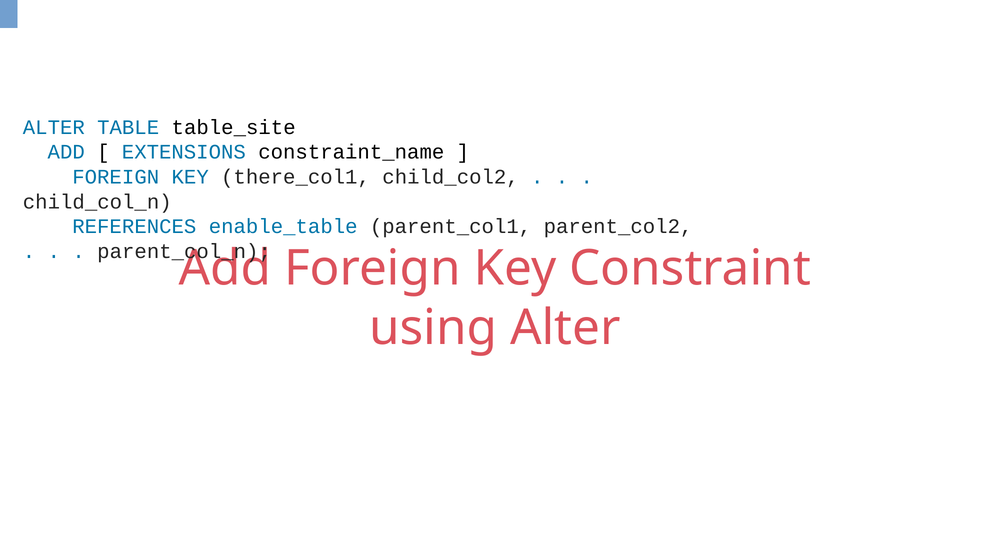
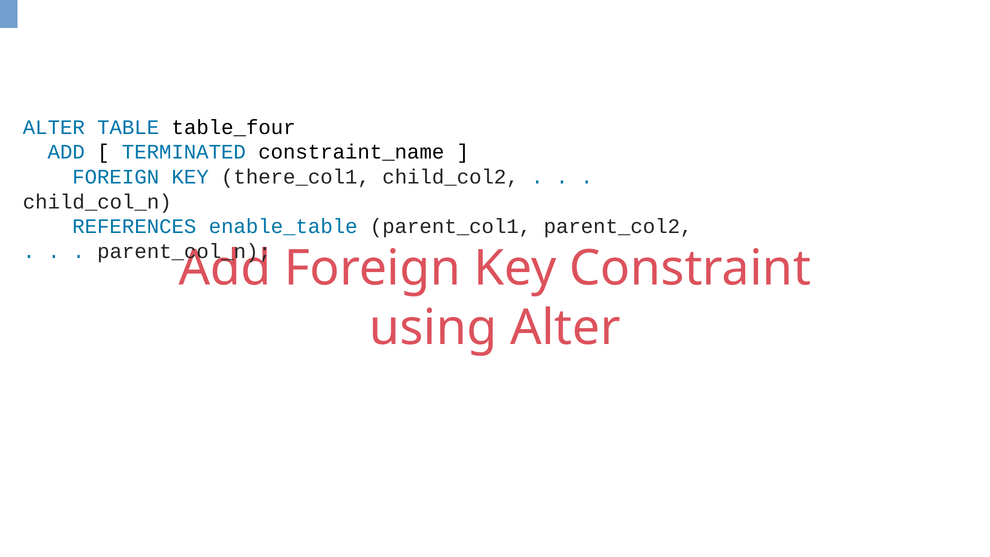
table_site: table_site -> table_four (234, 127)
EXTENSIONS: EXTENSIONS -> TERMINATED (184, 152)
